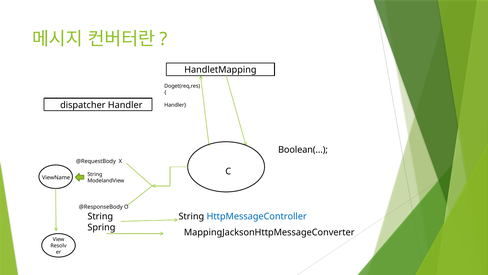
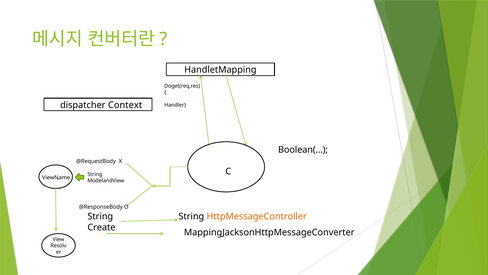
Ddispatcher Handler: Handler -> Context (125, 105)
HttpMessageController colour: blue -> orange (257, 216)
Spring: Spring -> Create (101, 227)
